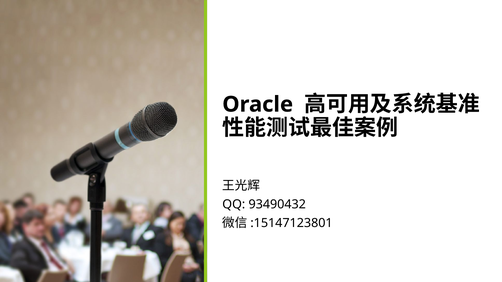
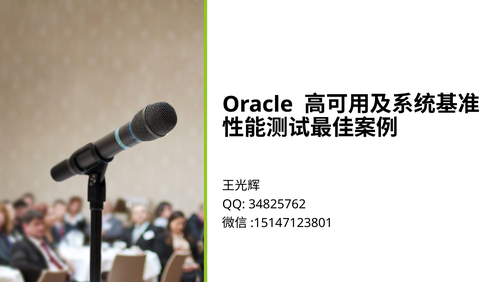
93490432: 93490432 -> 34825762 (277, 205)
